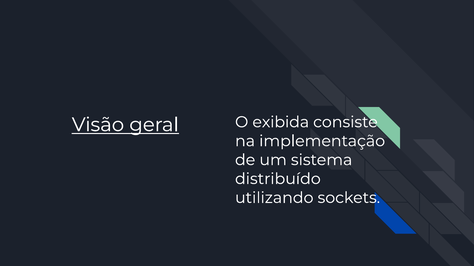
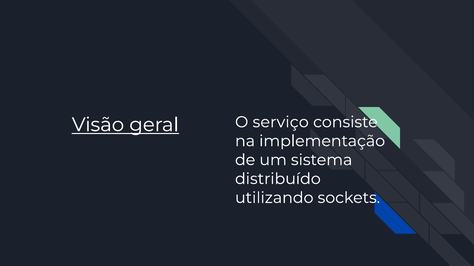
exibida: exibida -> serviço (281, 122)
